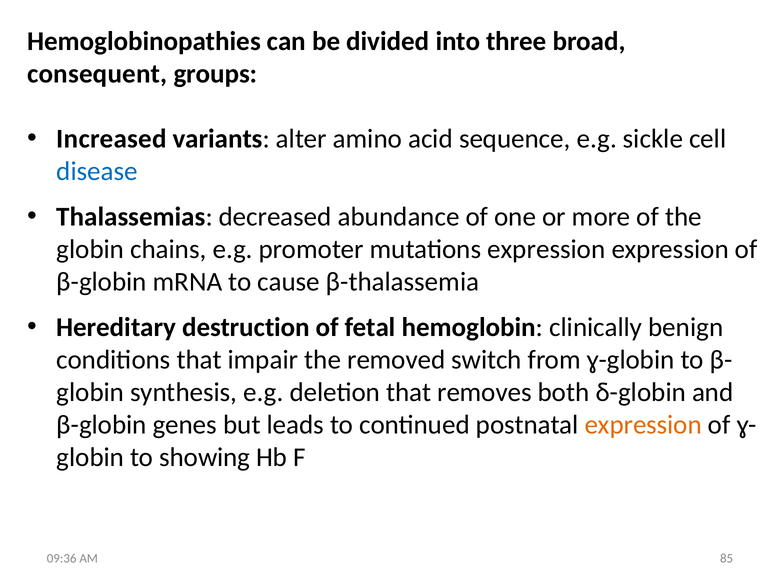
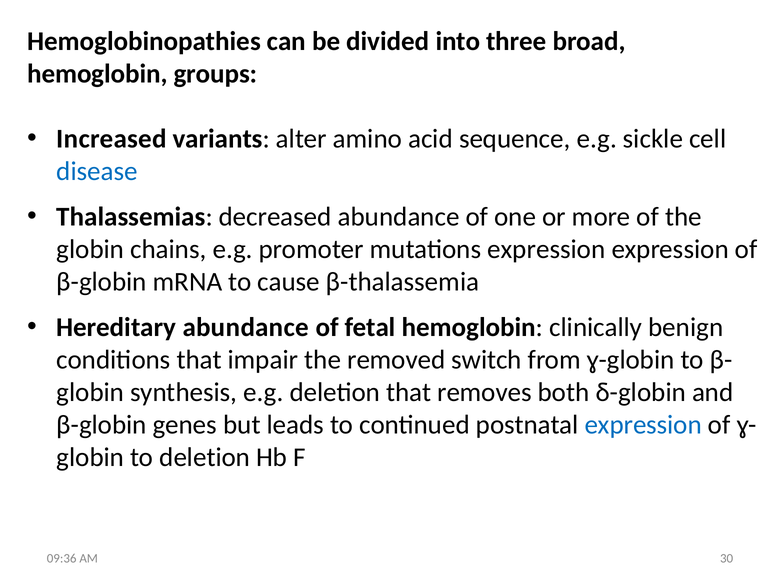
consequent: consequent -> hemoglobin (97, 74)
Hereditary destruction: destruction -> abundance (246, 327)
expression colour: orange -> blue (643, 425)
to showing: showing -> deletion (205, 457)
85: 85 -> 30 (727, 559)
